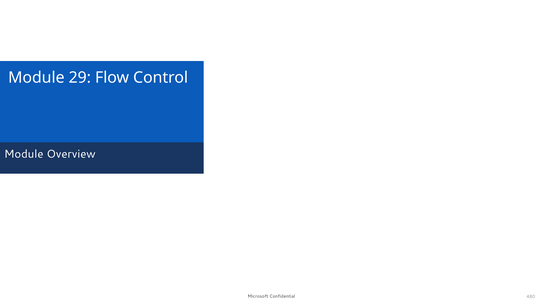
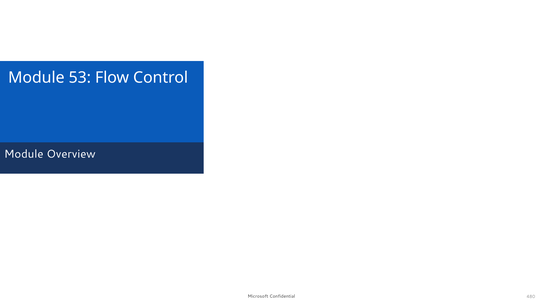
29: 29 -> 53 (80, 78)
